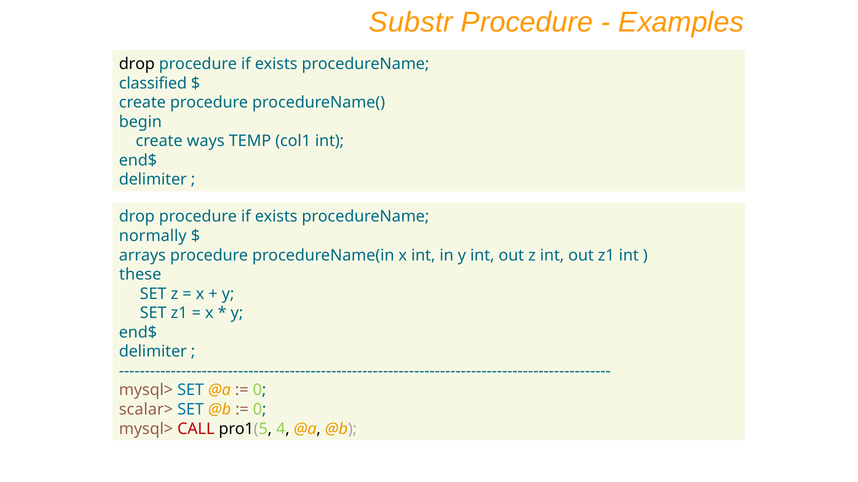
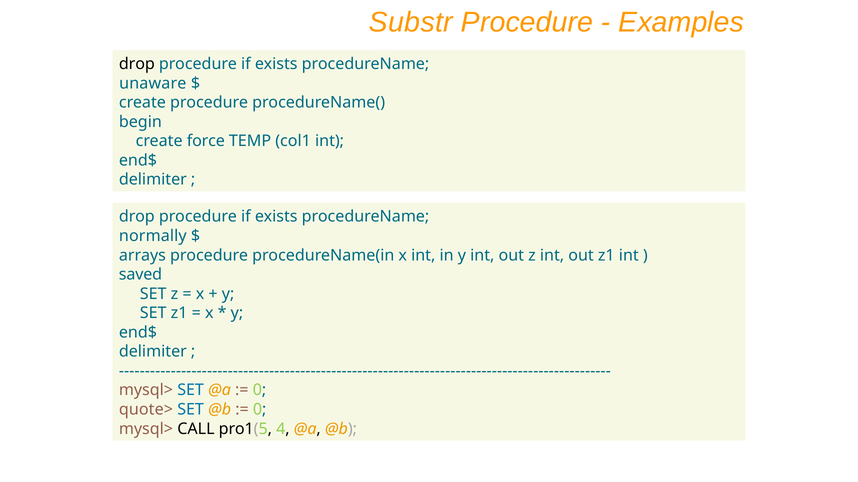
classified: classified -> unaware (153, 83)
ways: ways -> force (206, 141)
these: these -> saved (140, 275)
scalar>: scalar> -> quote> (146, 410)
CALL colour: red -> black (196, 429)
